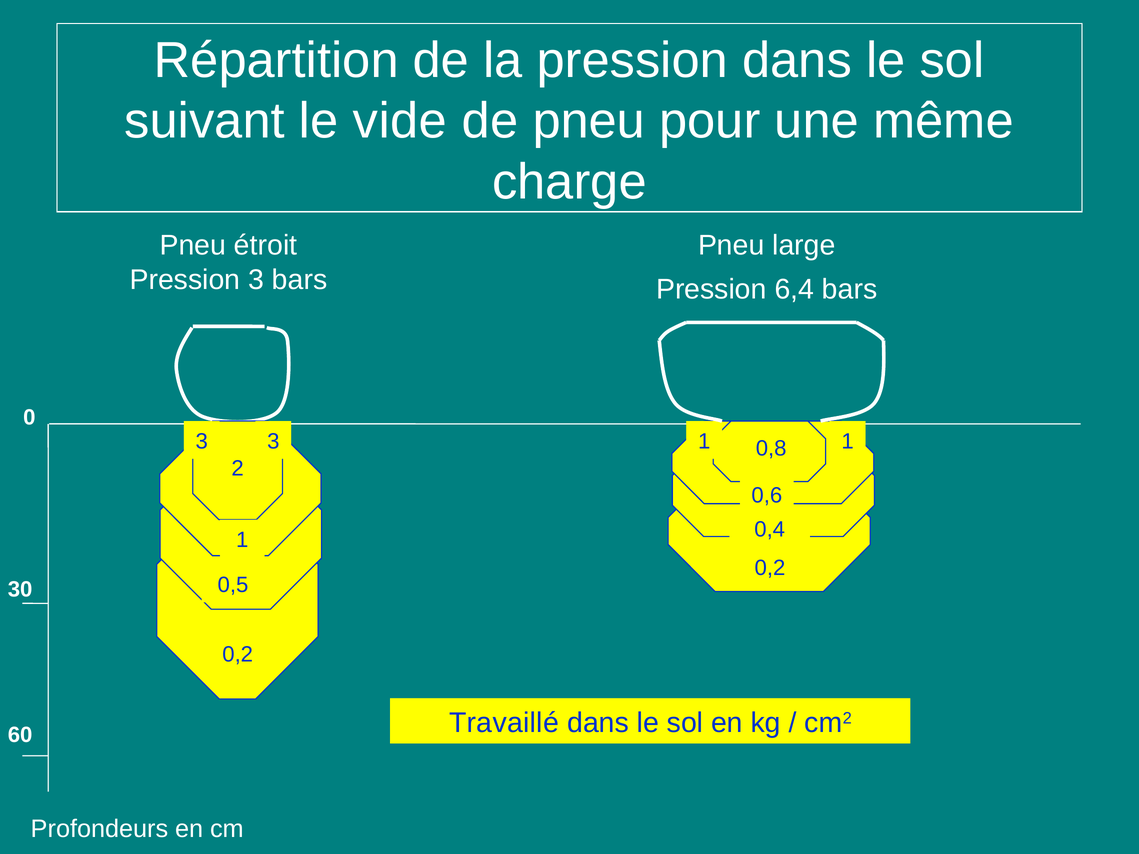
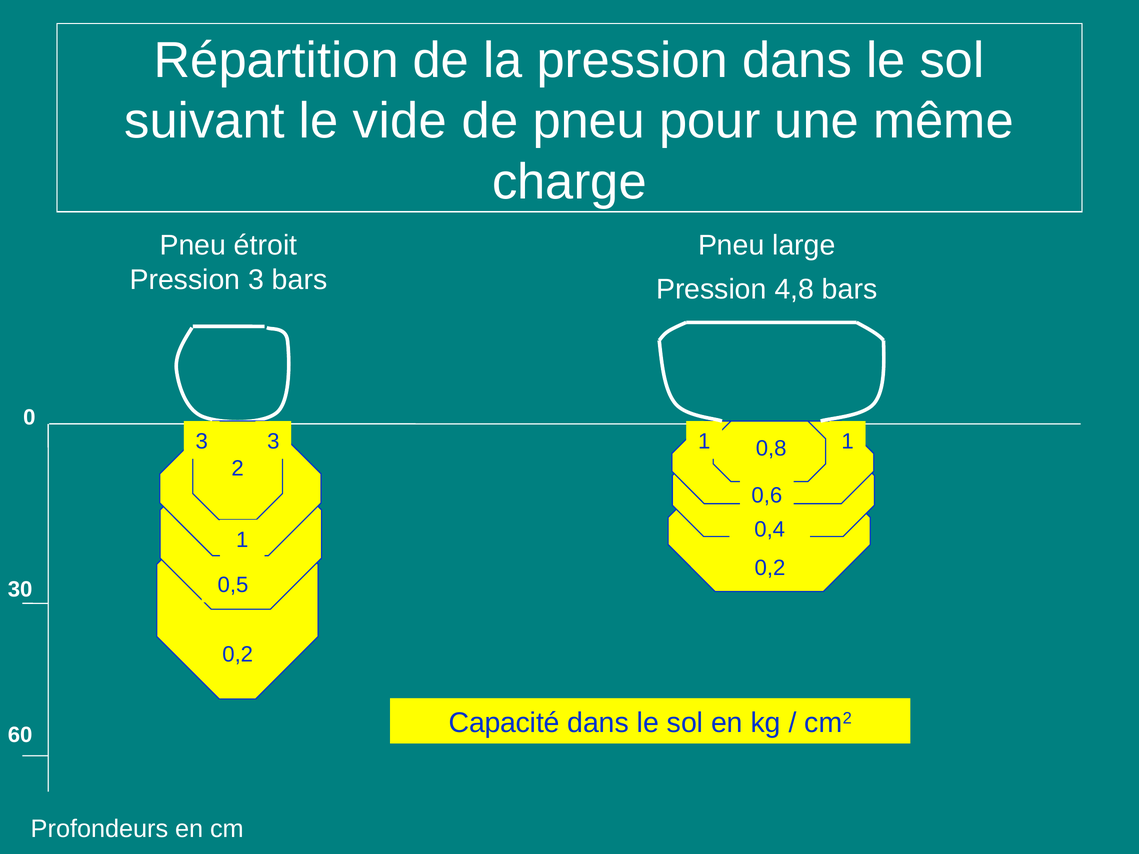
6,4: 6,4 -> 4,8 (794, 289)
Travaillé: Travaillé -> Capacité (504, 723)
